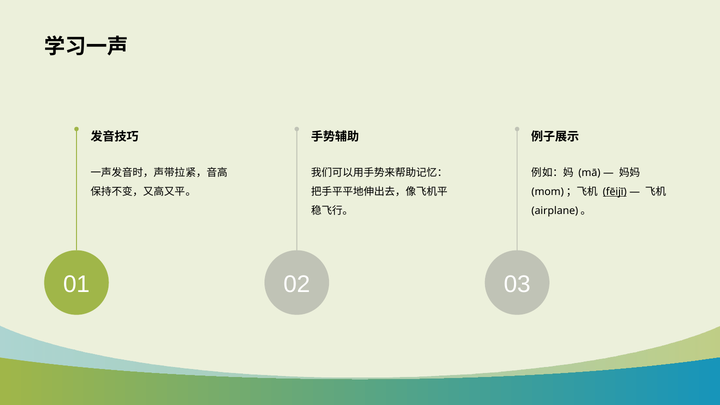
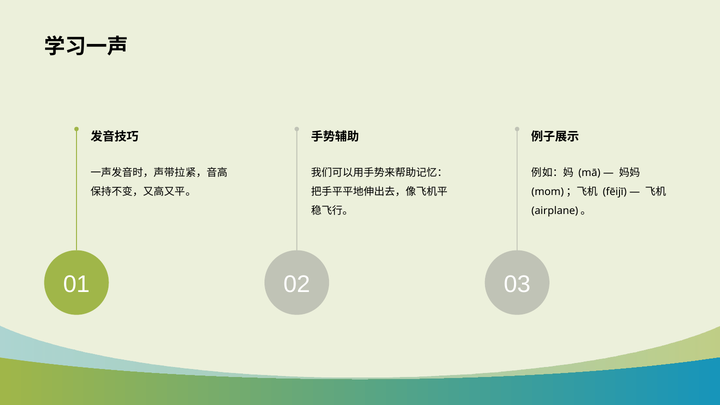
fēijī underline: present -> none (615, 192)
